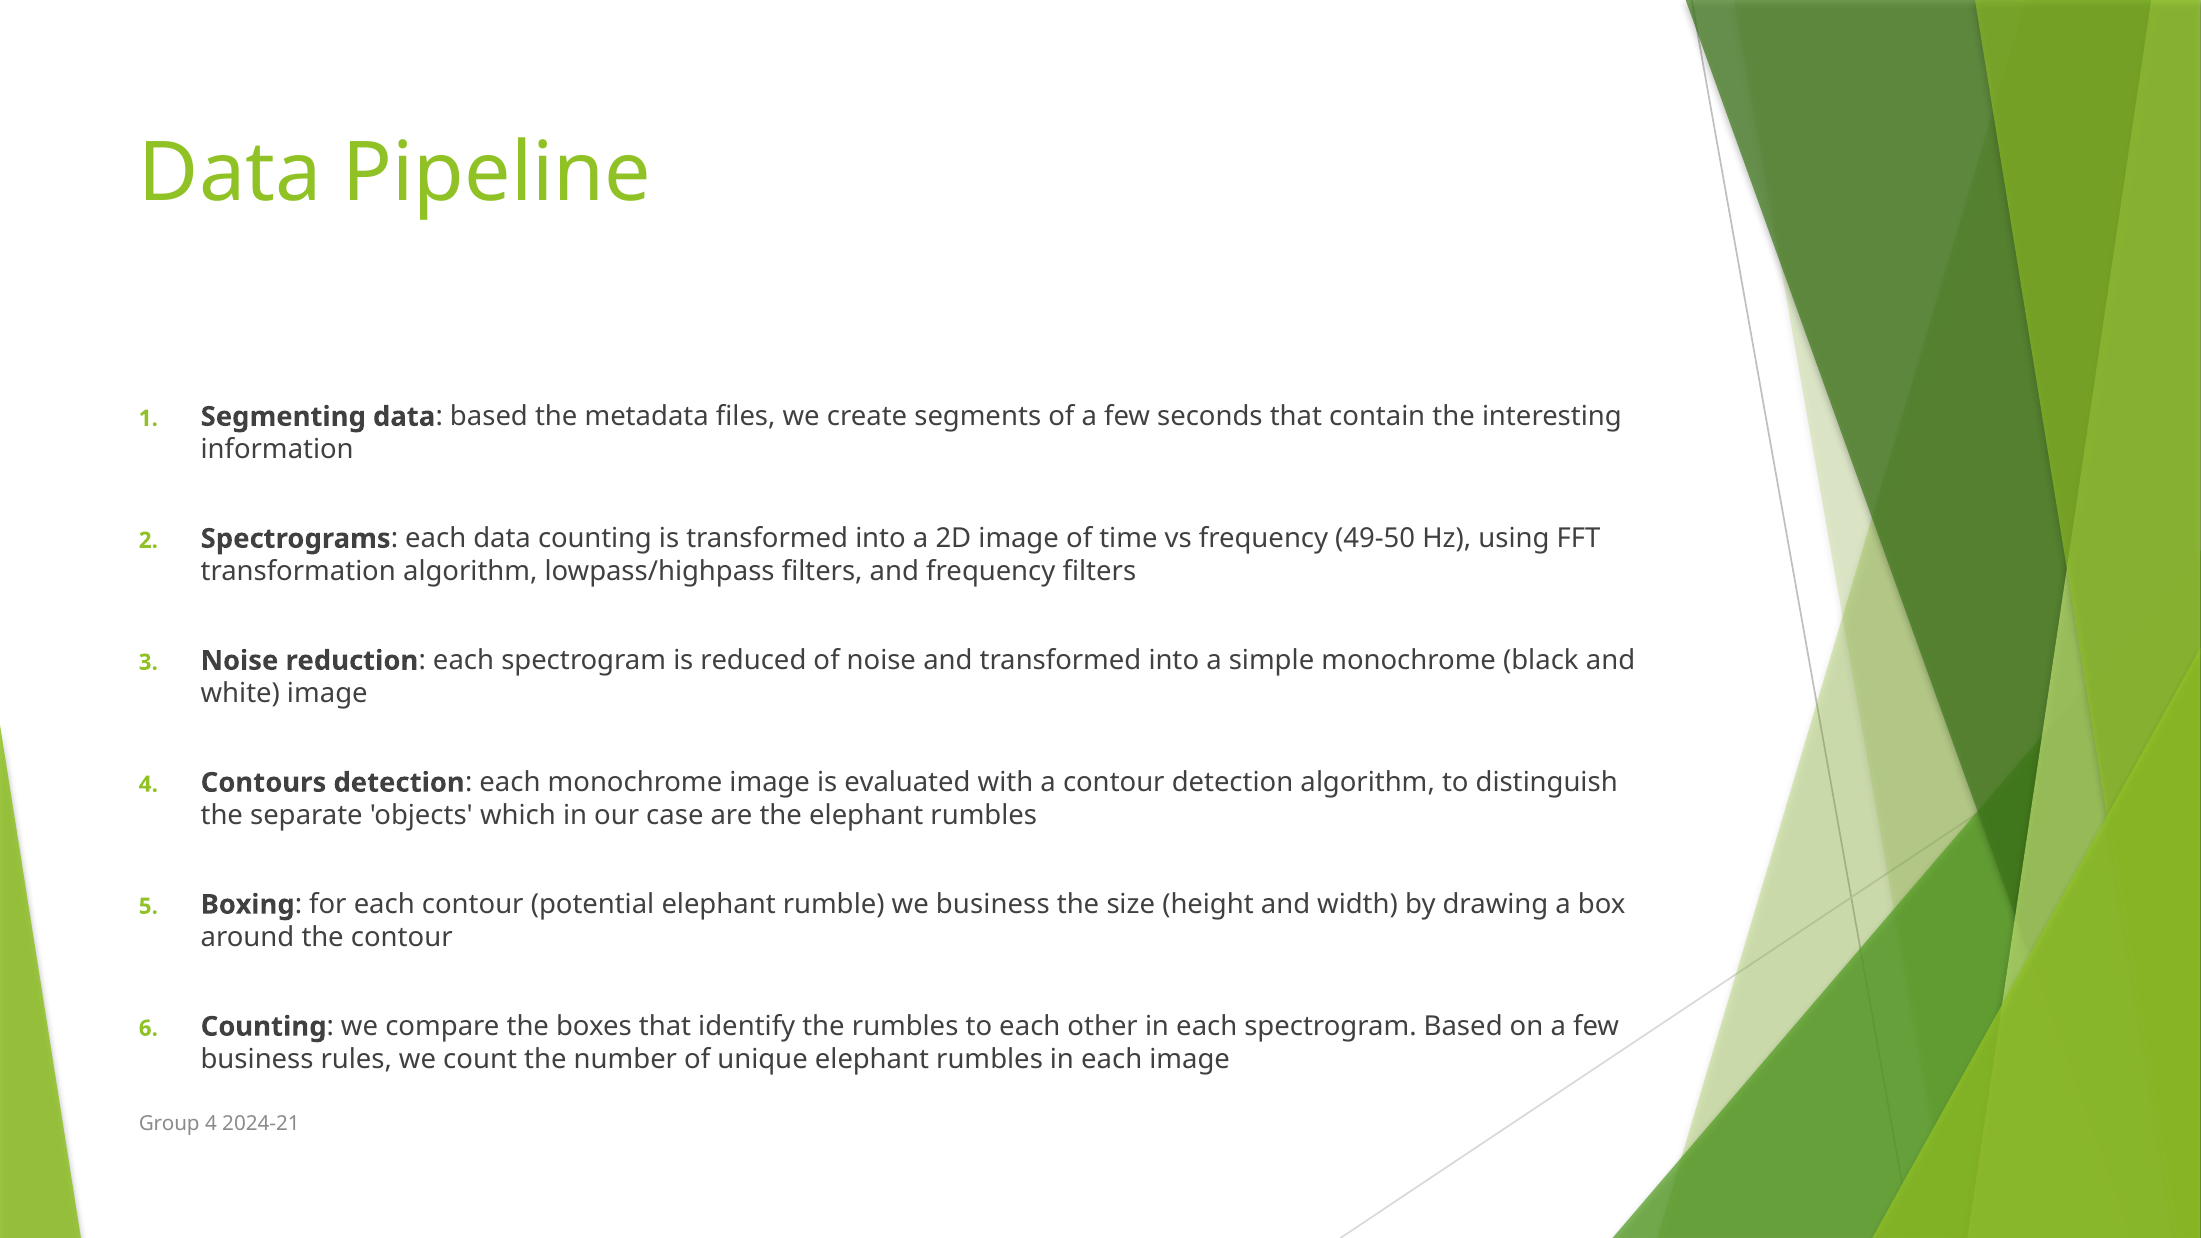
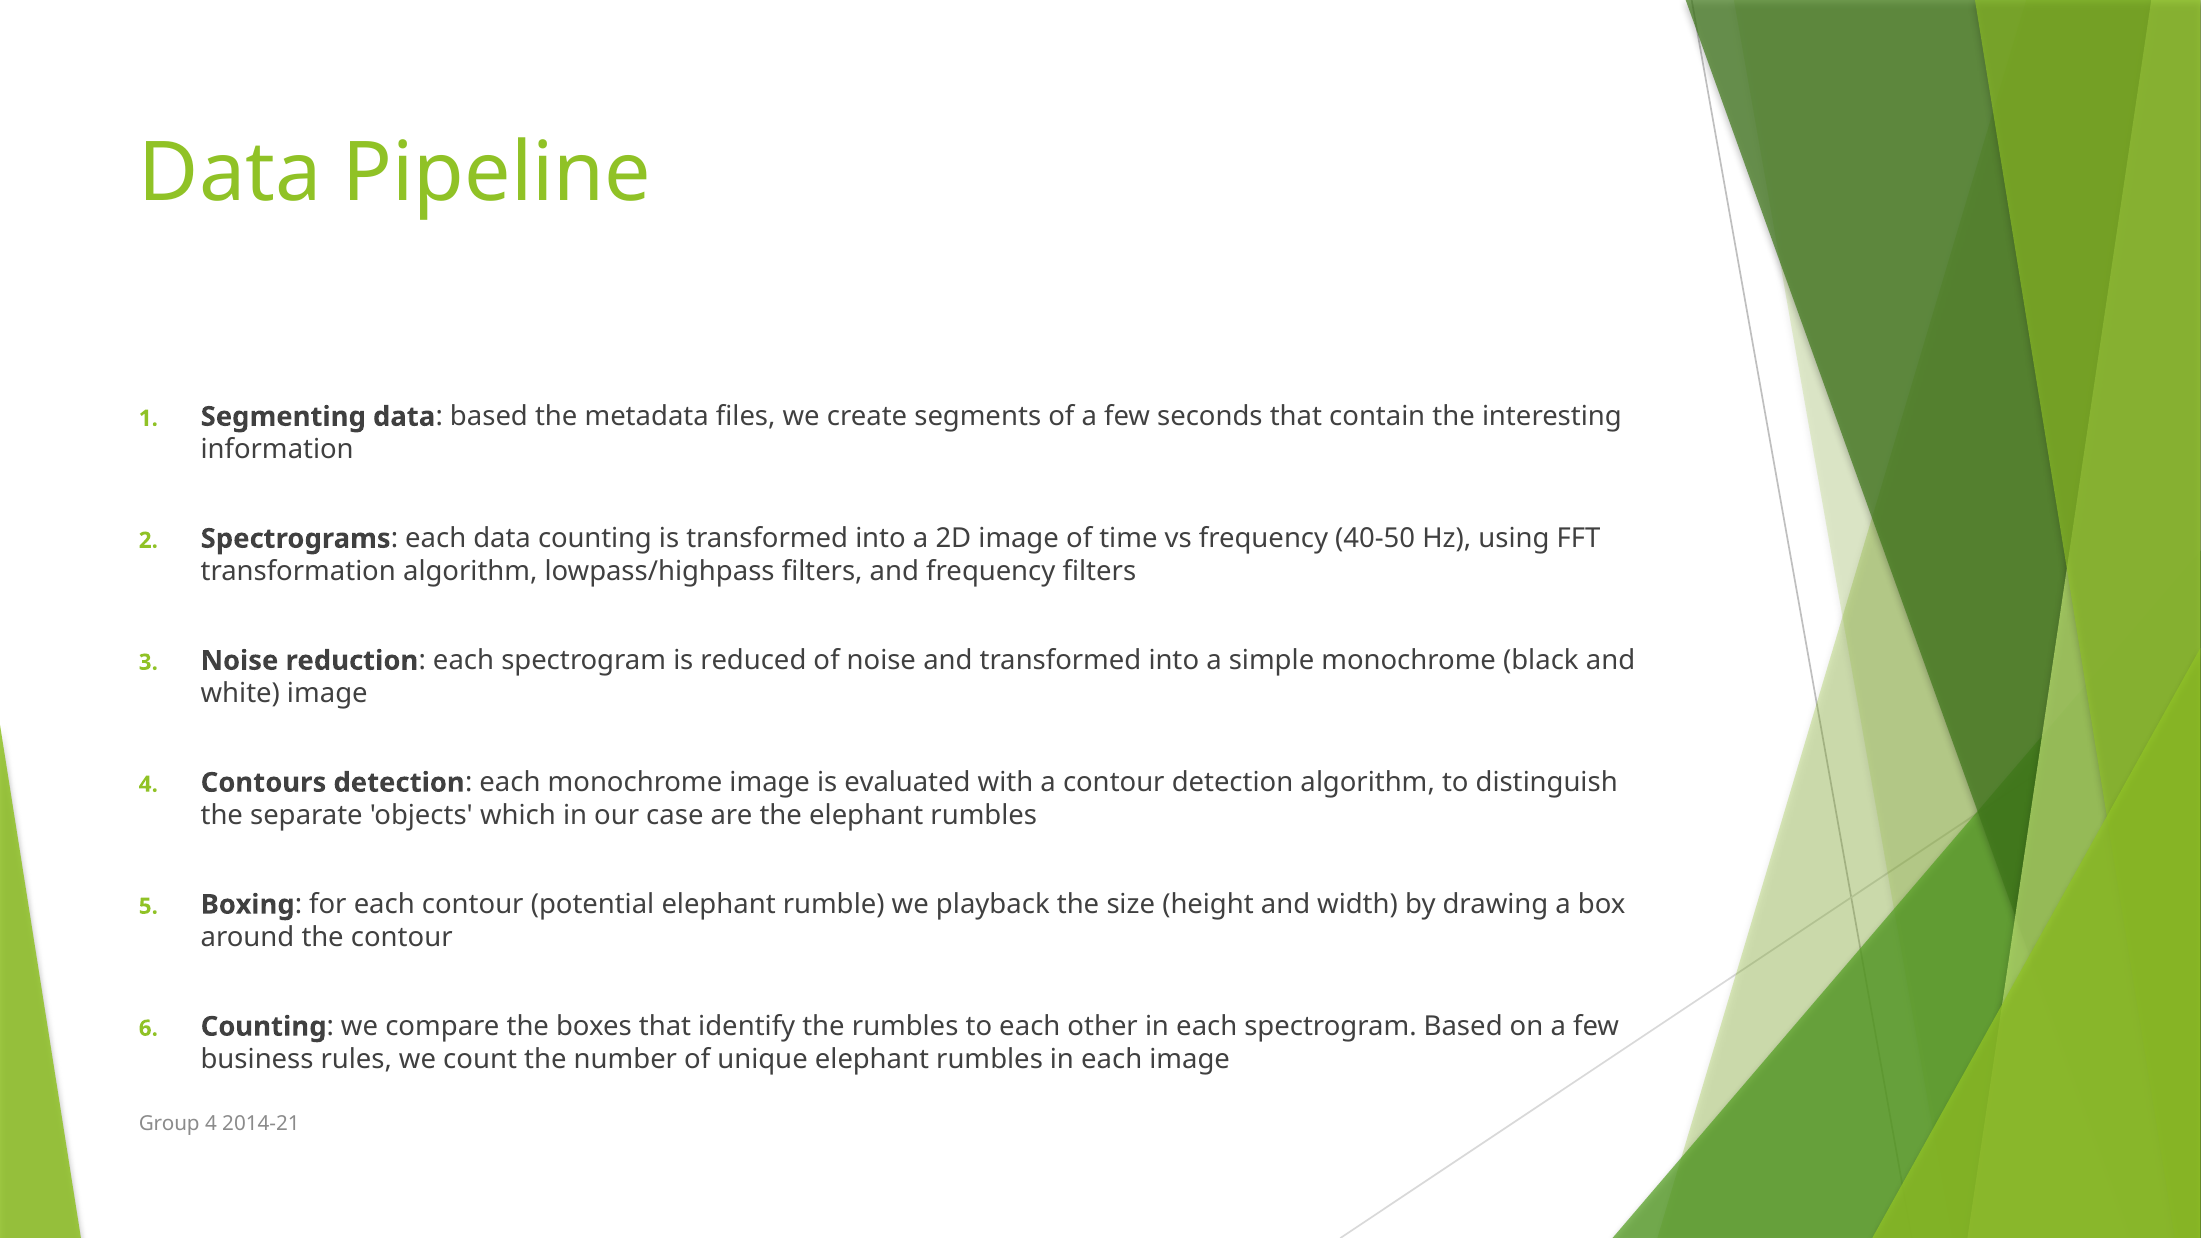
49-50: 49-50 -> 40-50 (1375, 539)
we business: business -> playback (993, 905)
2024-21: 2024-21 -> 2014-21 (261, 1123)
